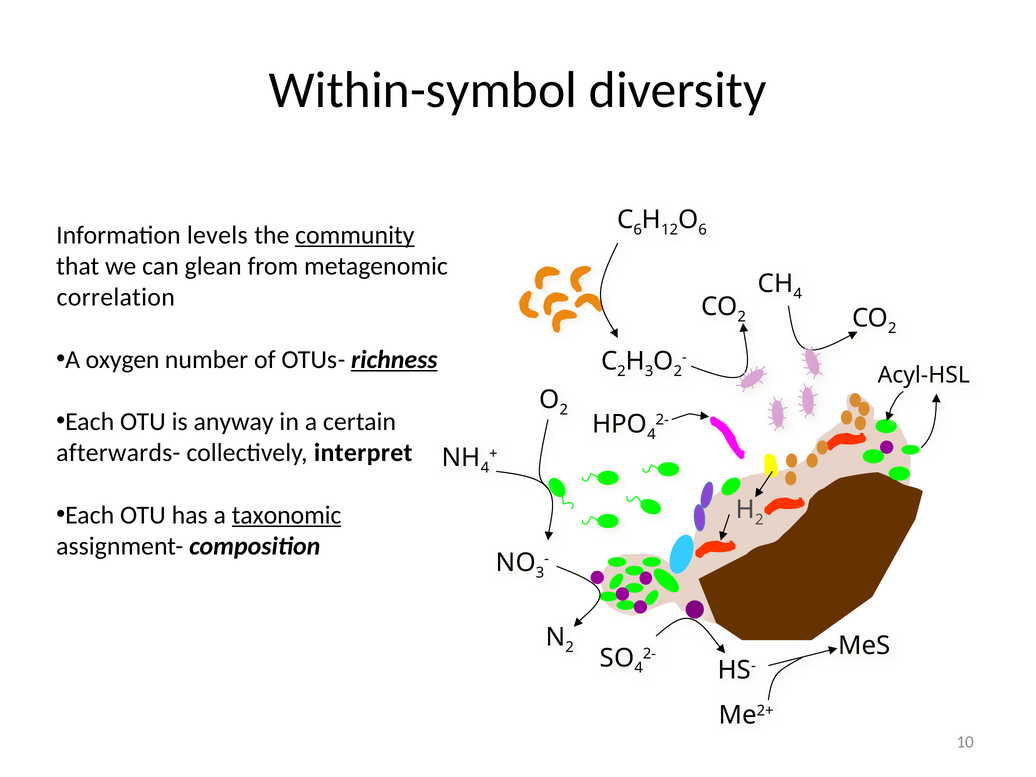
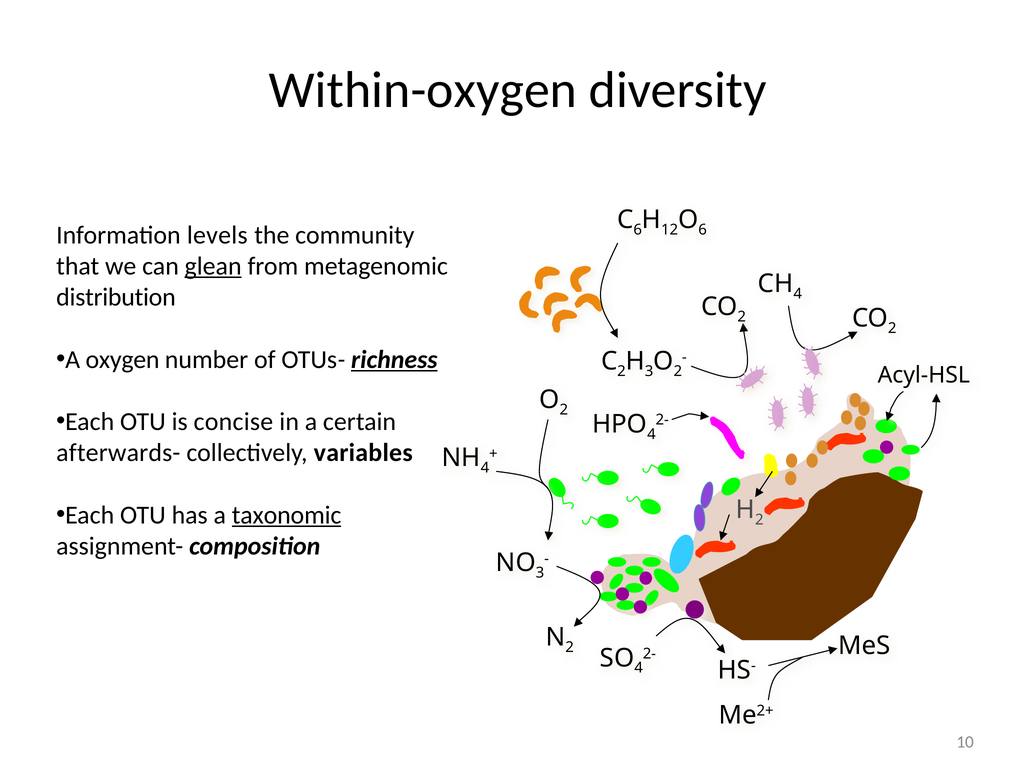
Within-symbol: Within-symbol -> Within-oxygen (423, 90)
community underline: present -> none (355, 235)
glean underline: none -> present (213, 266)
correlation: correlation -> distribution (116, 297)
anyway: anyway -> concise (233, 422)
interpret: interpret -> variables (363, 453)
